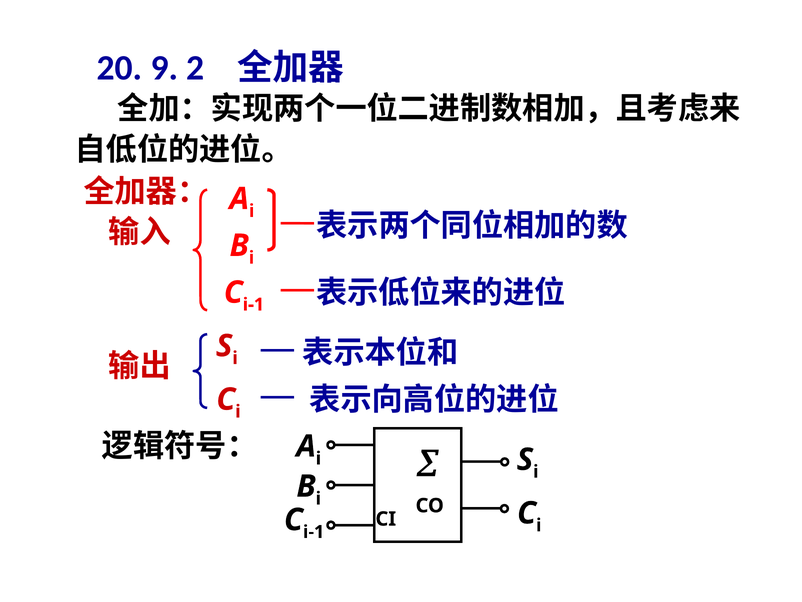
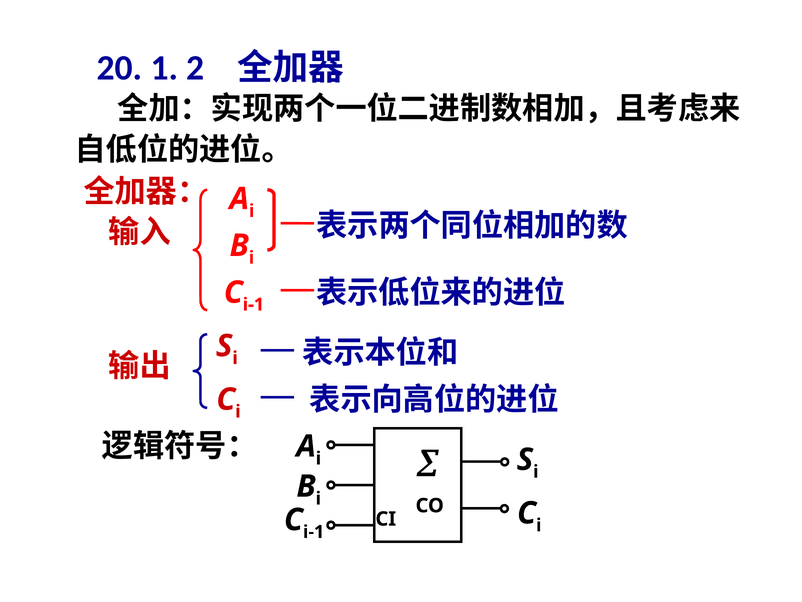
9: 9 -> 1 (164, 68)
